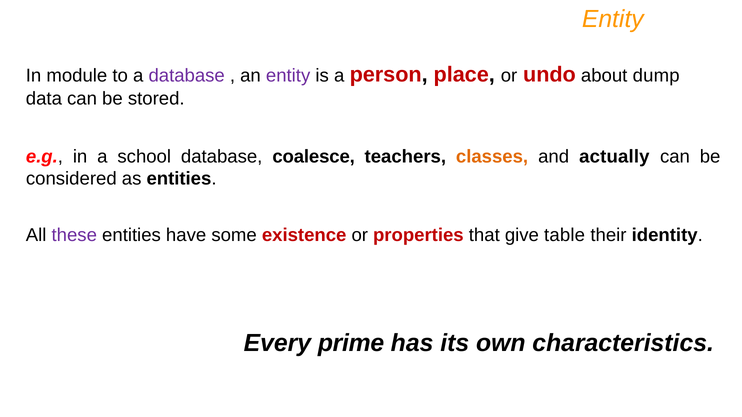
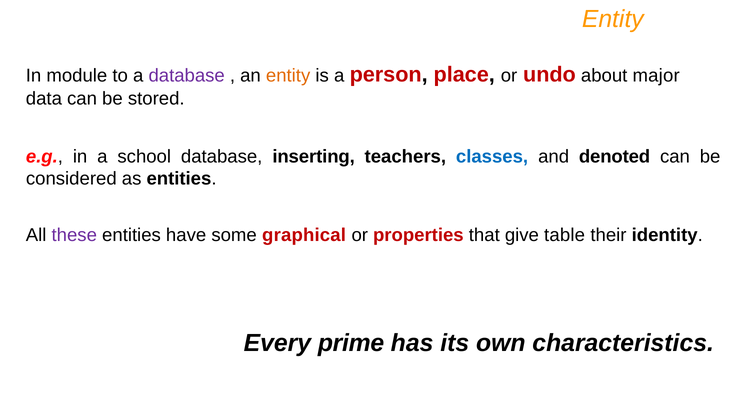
entity colour: purple -> orange (288, 76)
dump: dump -> major (656, 76)
coalesce: coalesce -> inserting (314, 157)
classes colour: orange -> blue (492, 157)
actually: actually -> denoted (615, 157)
existence: existence -> graphical (304, 235)
